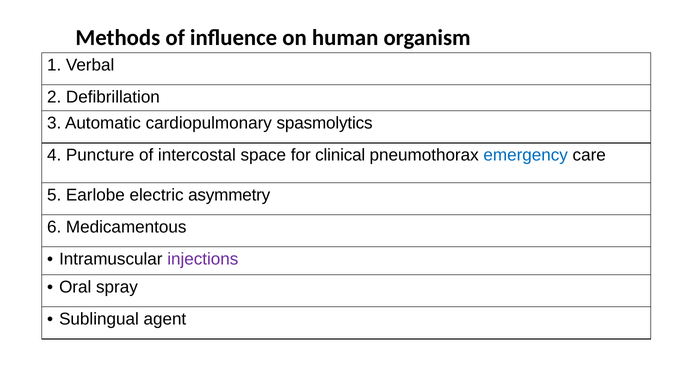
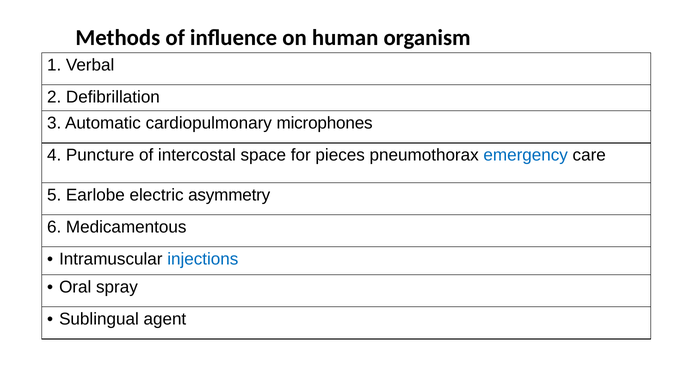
spasmolytics: spasmolytics -> microphones (325, 123)
clinical: clinical -> pieces (340, 155)
injections colour: purple -> blue (203, 259)
